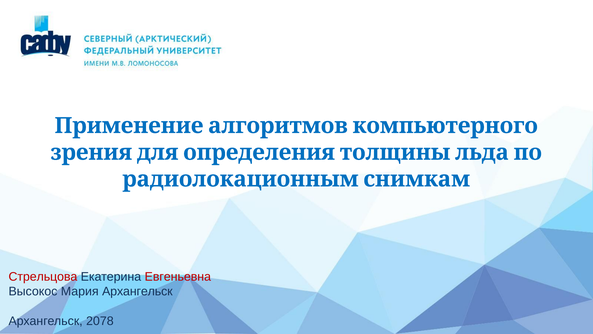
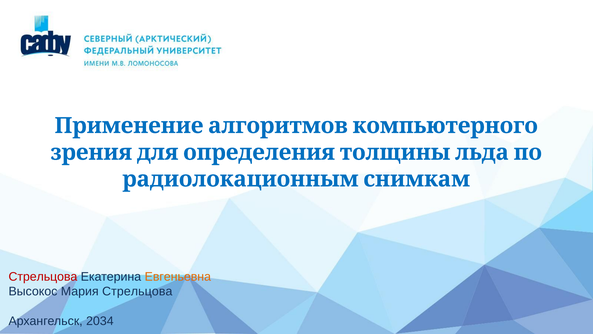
Евгеньевна colour: red -> orange (178, 276)
Мария Архангельск: Архангельск -> Стрельцова (137, 291)
2078: 2078 -> 2034 (100, 321)
